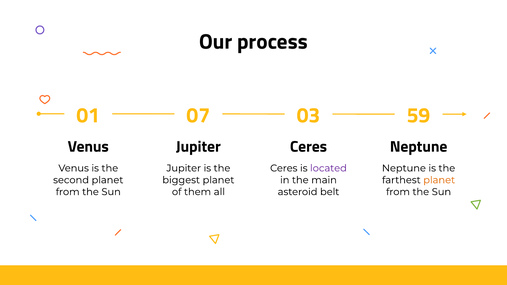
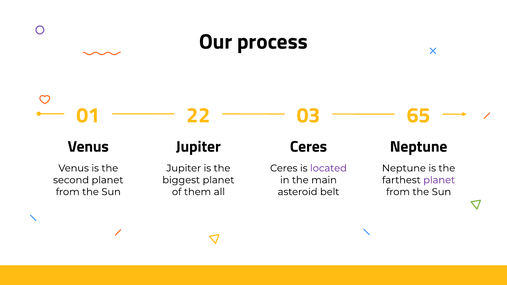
07: 07 -> 22 (198, 116)
59: 59 -> 65 (419, 116)
planet colour: orange -> purple (439, 180)
